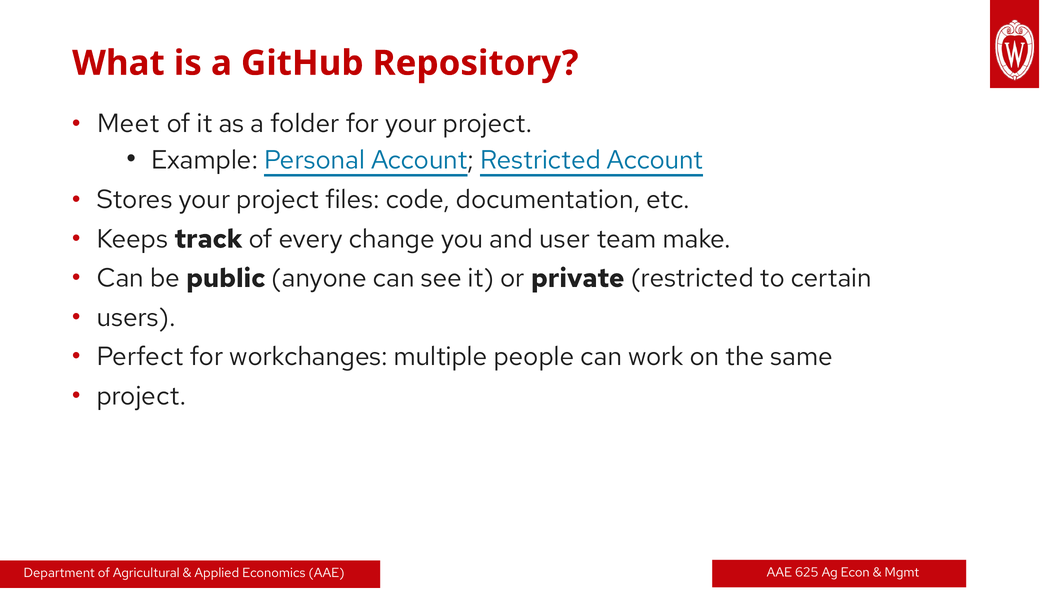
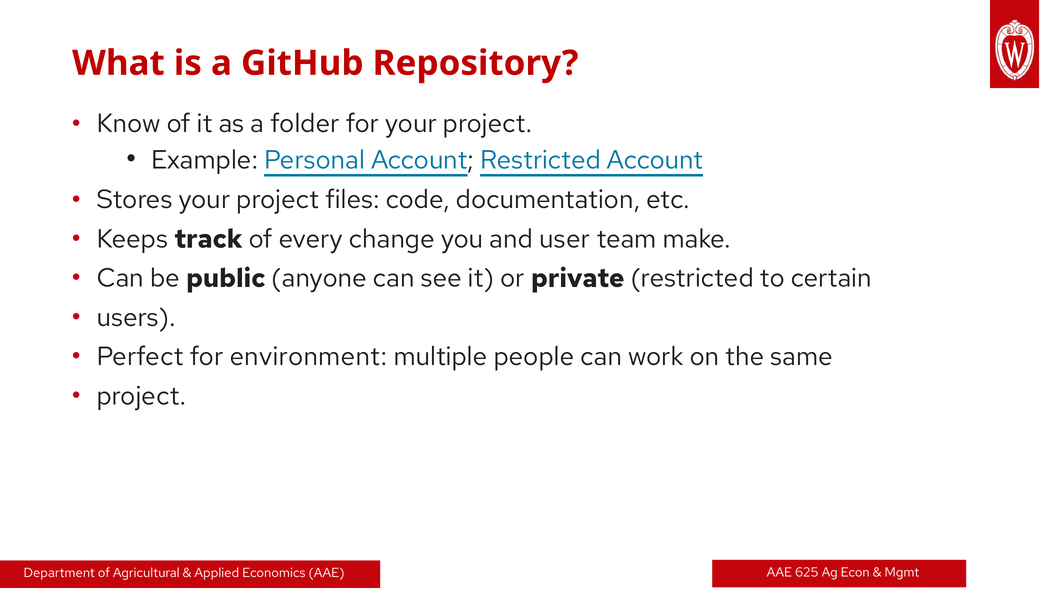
Meet: Meet -> Know (129, 124)
workchanges: workchanges -> environment (308, 357)
